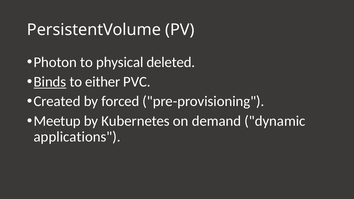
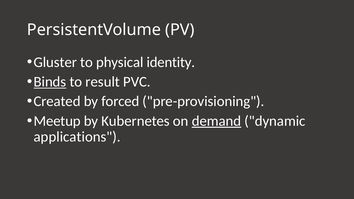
Photon: Photon -> Gluster (55, 62)
deleted: deleted -> identity (171, 62)
either: either -> result (103, 82)
demand underline: none -> present (216, 121)
